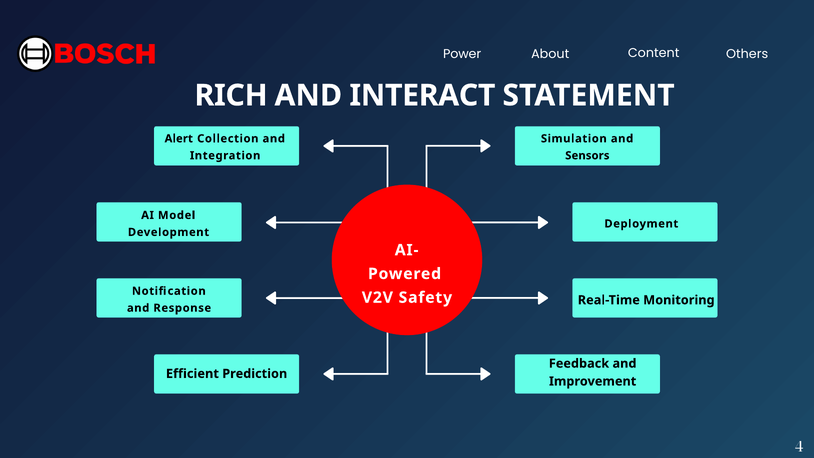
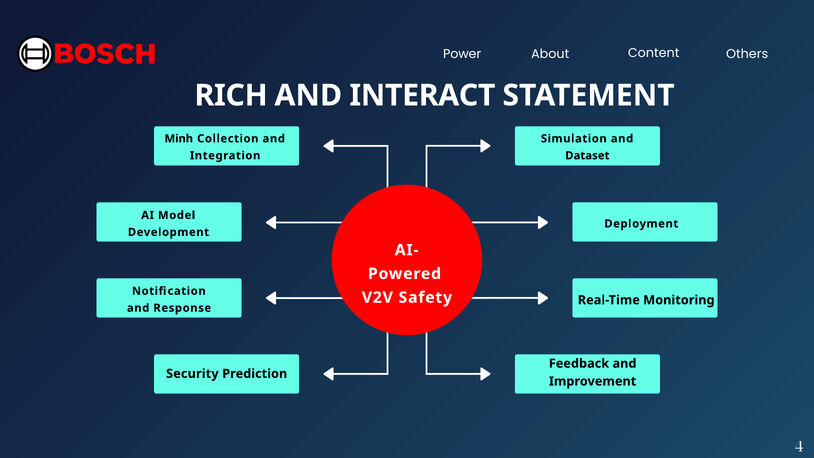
Alert: Alert -> Minh (179, 139)
Sensors: Sensors -> Dataset (587, 156)
Efficient: Efficient -> Security (192, 374)
